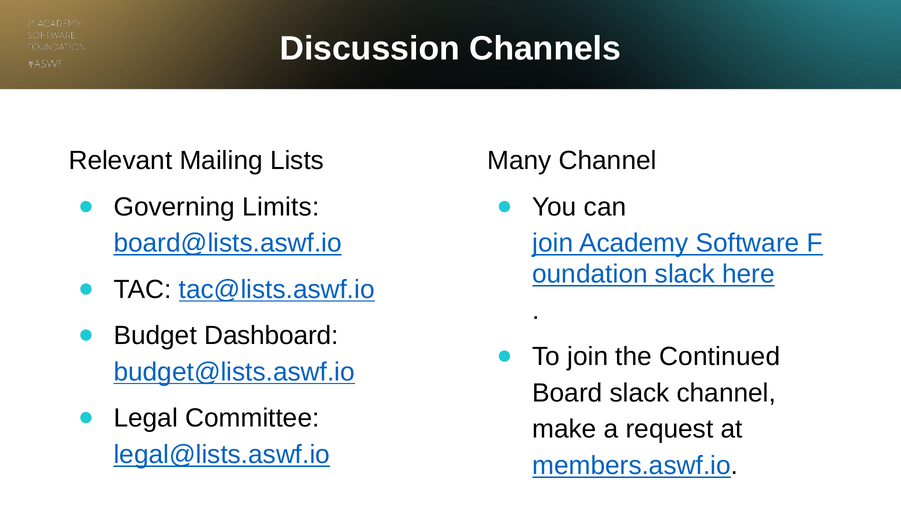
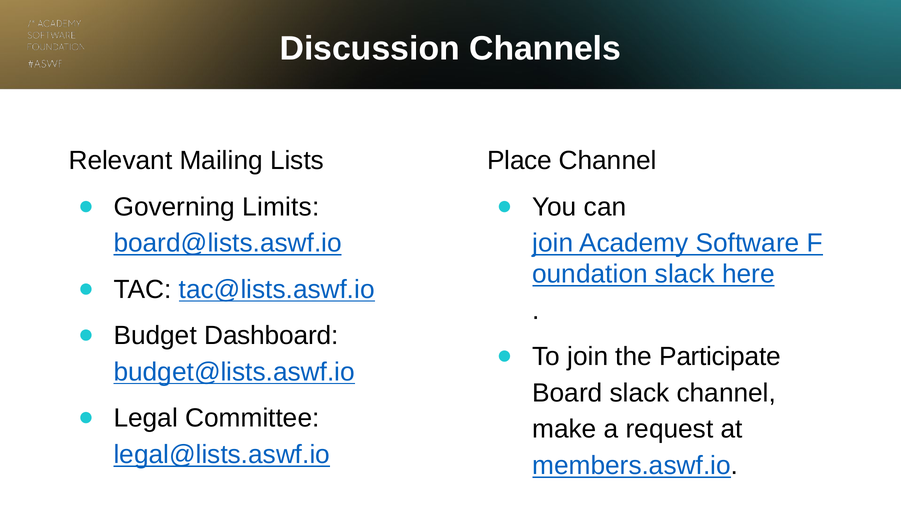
Many: Many -> Place (520, 161)
Continued: Continued -> Participate (720, 357)
